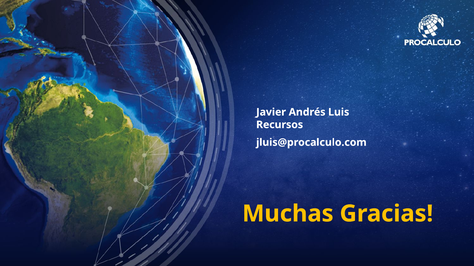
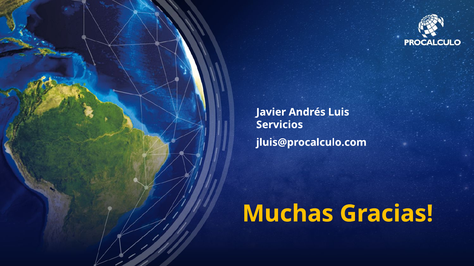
Recursos: Recursos -> Servicios (280, 125)
